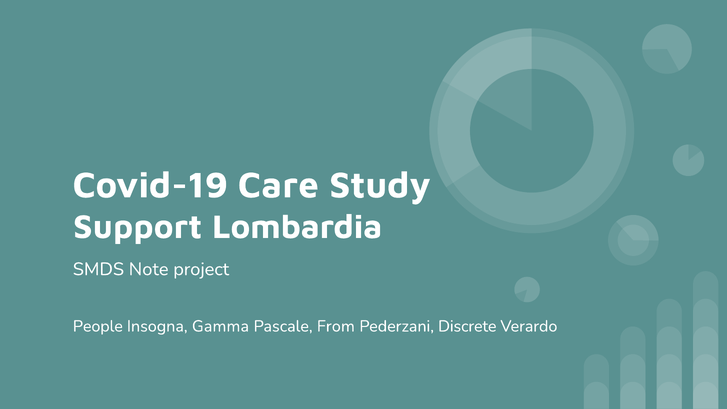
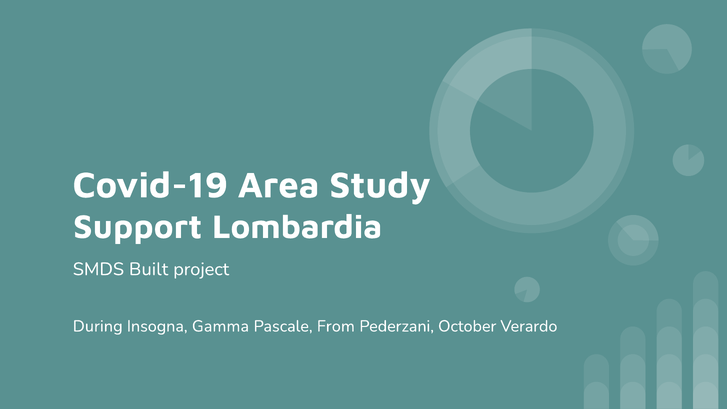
Care: Care -> Area (279, 185)
Note: Note -> Built (149, 269)
People: People -> During (98, 326)
Discrete: Discrete -> October (467, 326)
